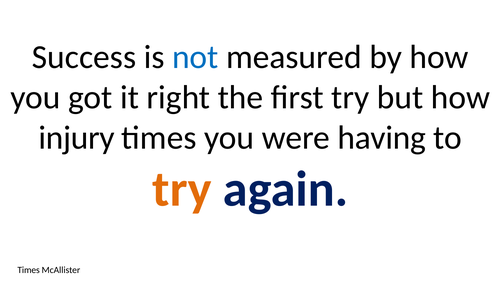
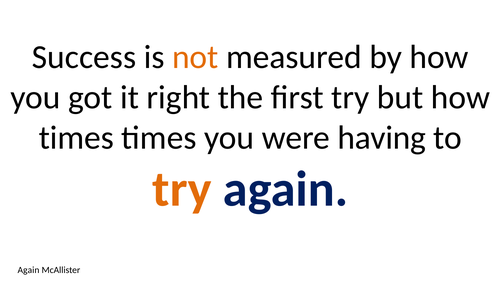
not colour: blue -> orange (195, 57)
injury: injury -> times (76, 138)
Times: Times -> Again (29, 270)
